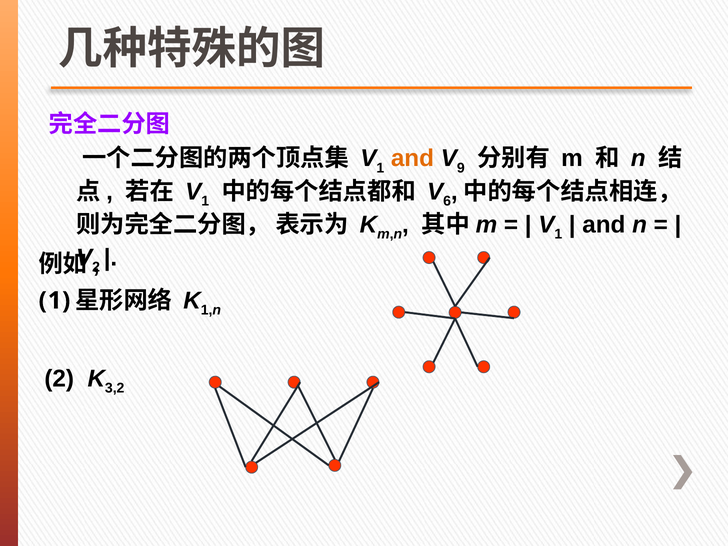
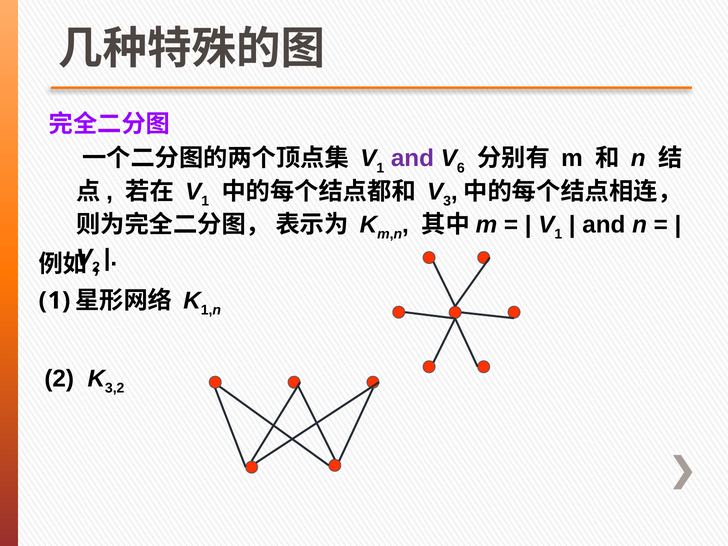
and colour: orange -> purple (412, 158)
9: 9 -> 6 (461, 168)
6: 6 -> 3 (447, 201)
